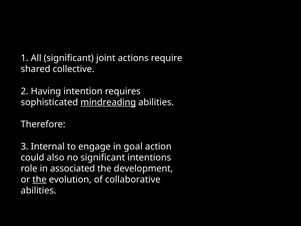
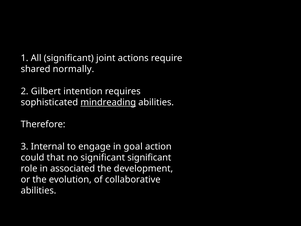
collective: collective -> normally (73, 69)
Having: Having -> Gilbert (46, 91)
also: also -> that (56, 157)
significant intentions: intentions -> significant (149, 157)
the underline: present -> none (39, 179)
